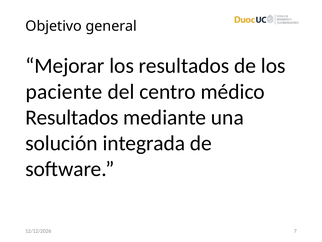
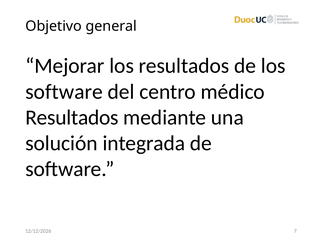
paciente: paciente -> software (64, 91)
